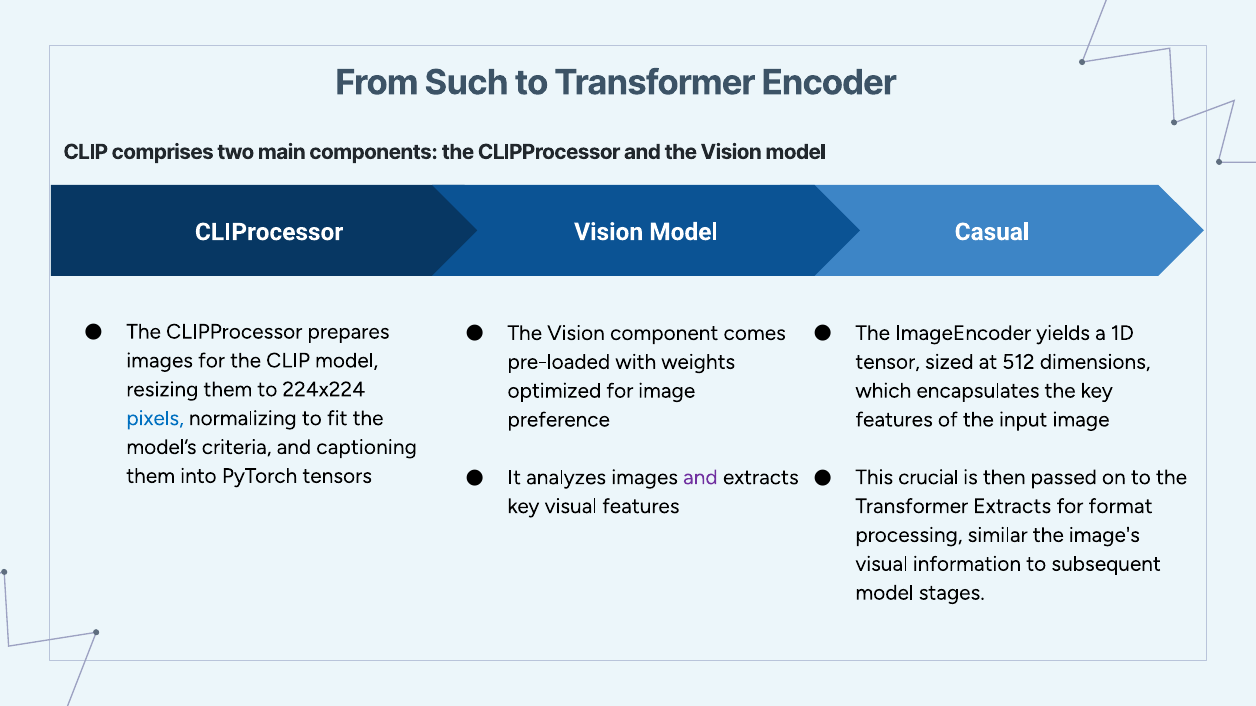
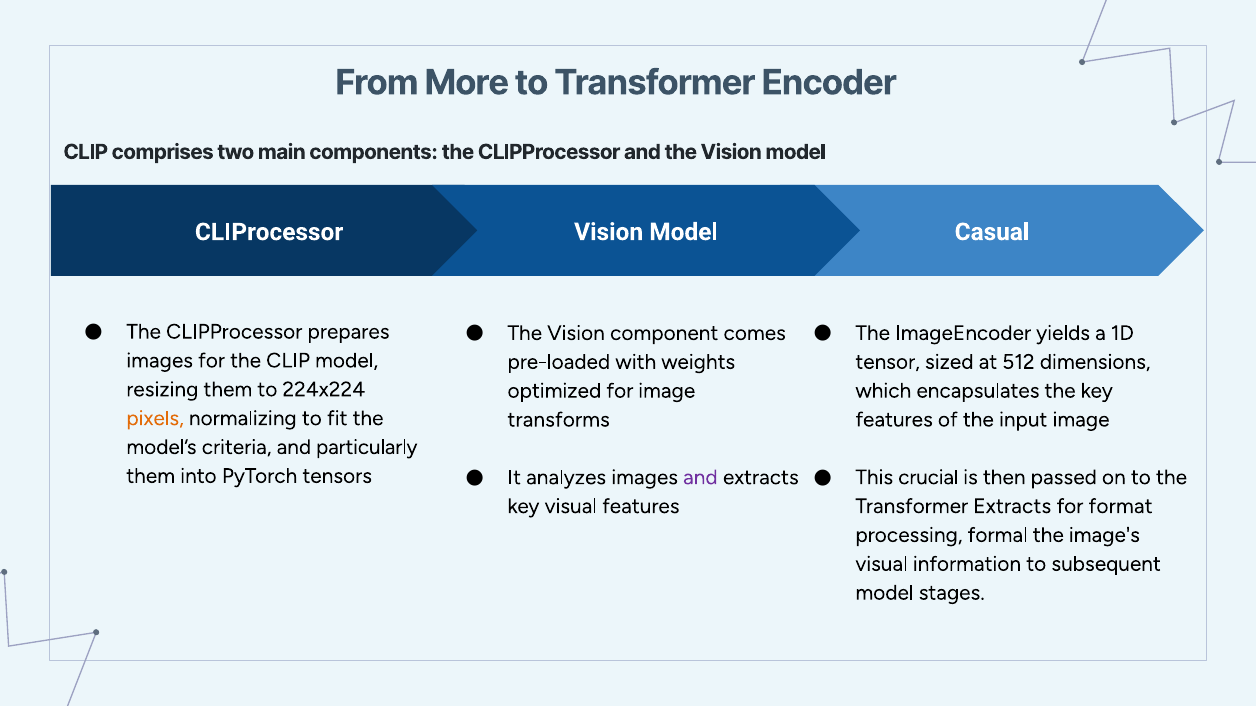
Such: Such -> More (467, 83)
pixels colour: blue -> orange (155, 419)
preference: preference -> transforms (559, 420)
captioning: captioning -> particularly (367, 447)
similar: similar -> formal (998, 535)
